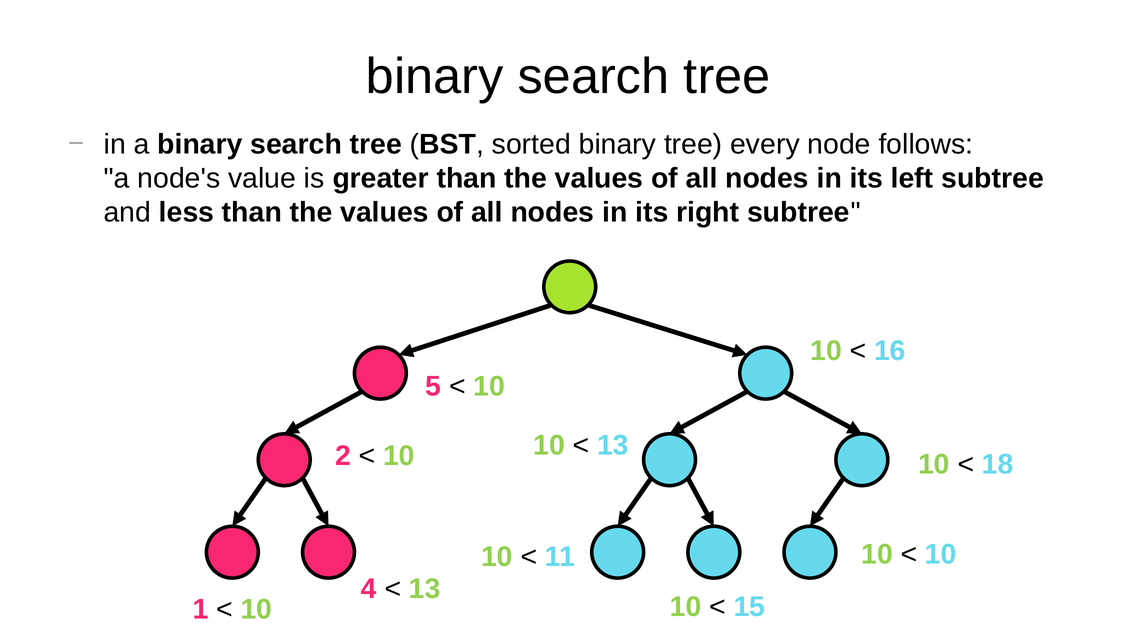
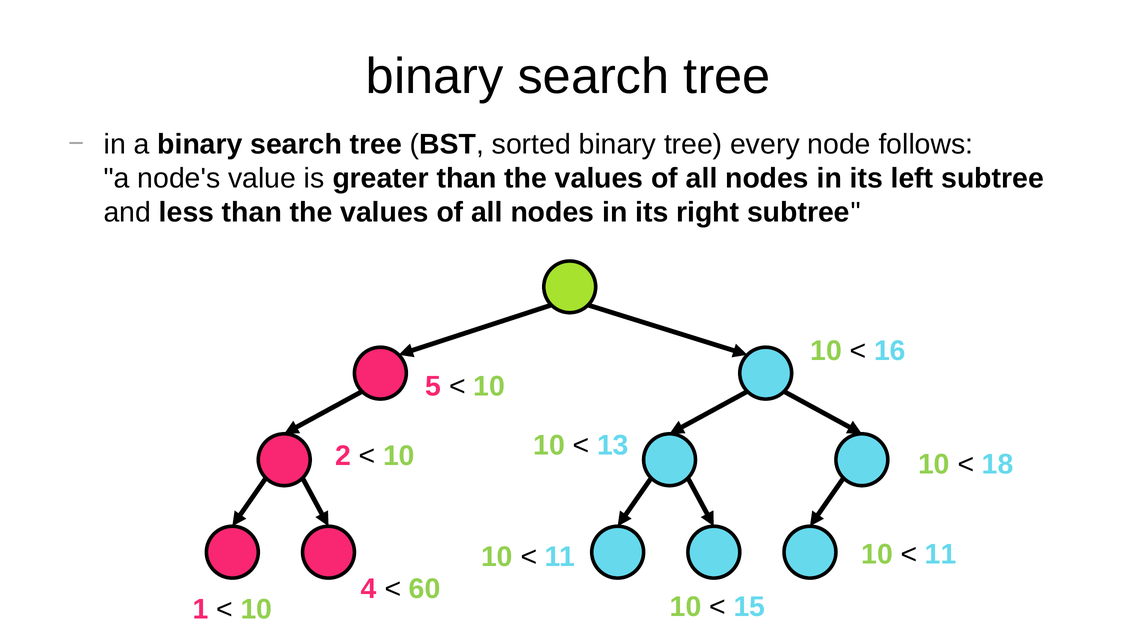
10: 10 -> 11 (941, 555)
13: 13 -> 60 (425, 589)
